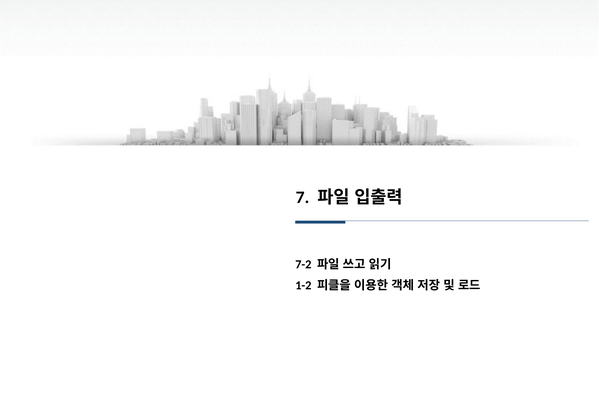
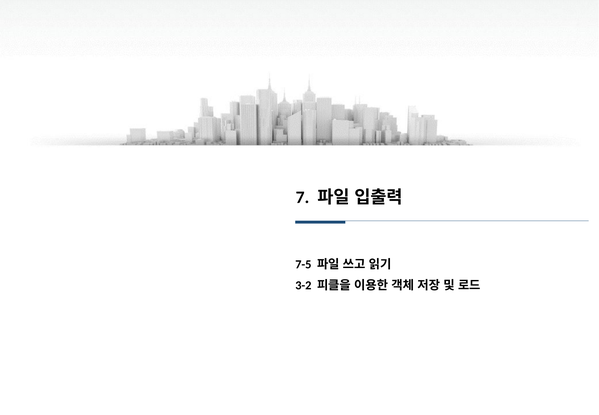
7-2: 7-2 -> 7-5 (303, 264)
1-2: 1-2 -> 3-2 (303, 285)
